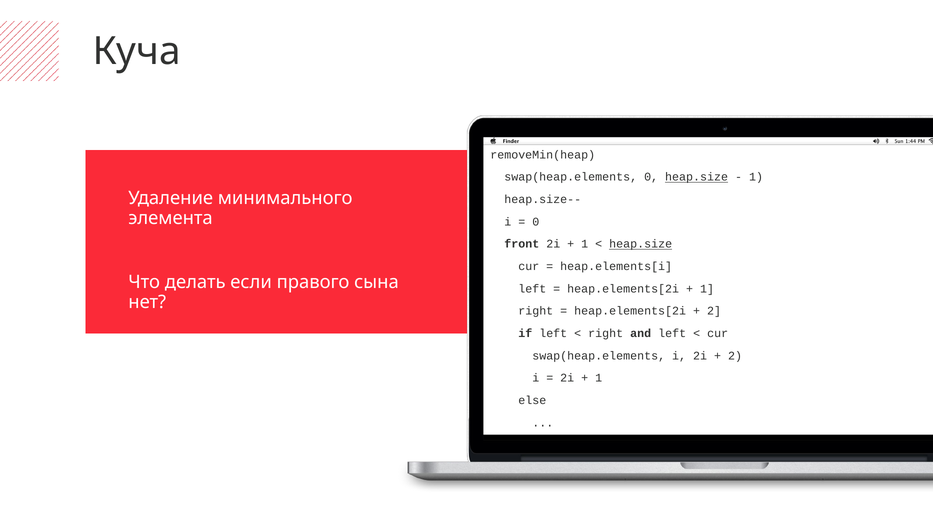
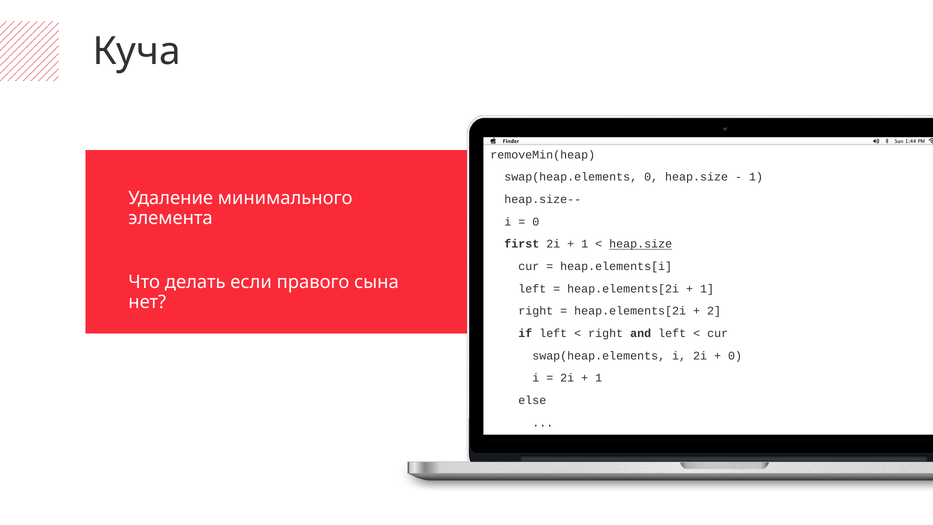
heap.size underline: present -> none (697, 177)
front: front -> first (522, 244)
2: 2 -> 0 (735, 356)
